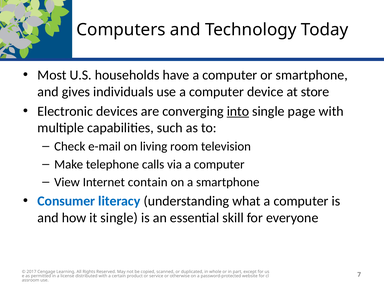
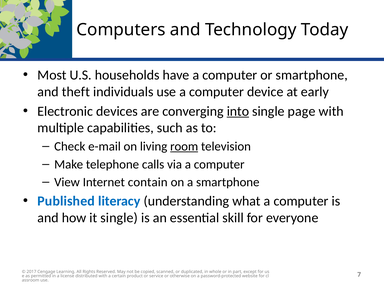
gives: gives -> theft (76, 92)
store: store -> early (315, 92)
room underline: none -> present (184, 146)
Consumer: Consumer -> Published (66, 201)
